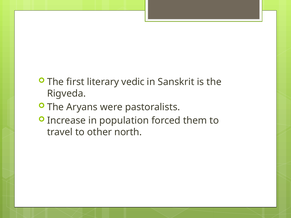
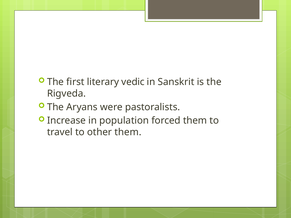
other north: north -> them (128, 132)
